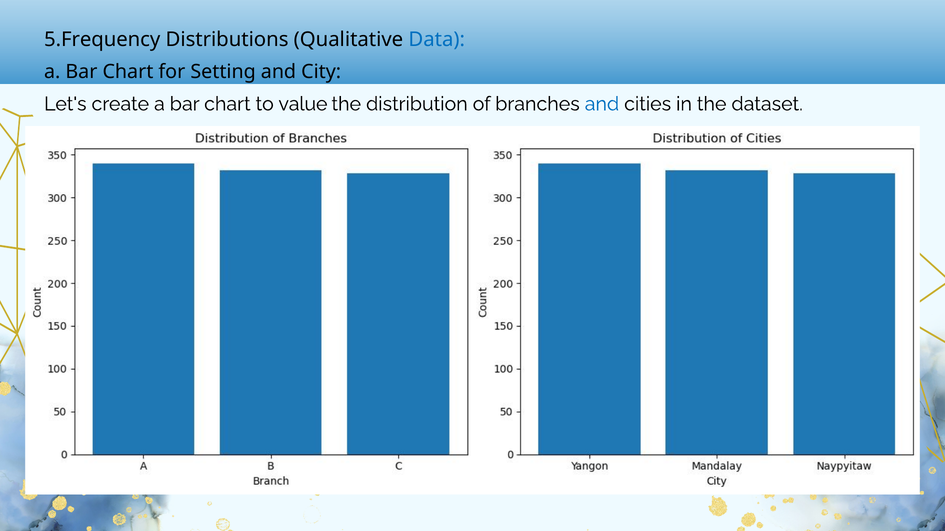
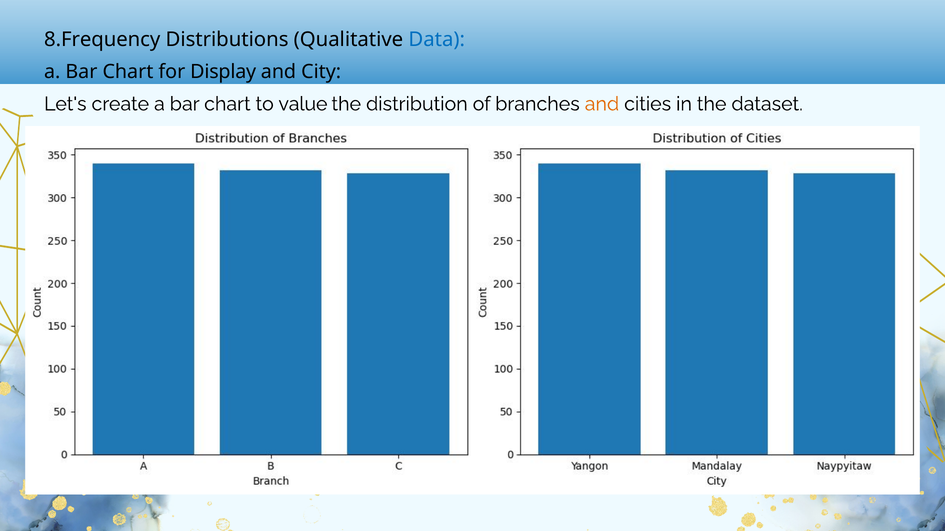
5.Frequency: 5.Frequency -> 8.Frequency (102, 39)
Setting: Setting -> Display (223, 72)
and colour: blue -> orange (602, 104)
